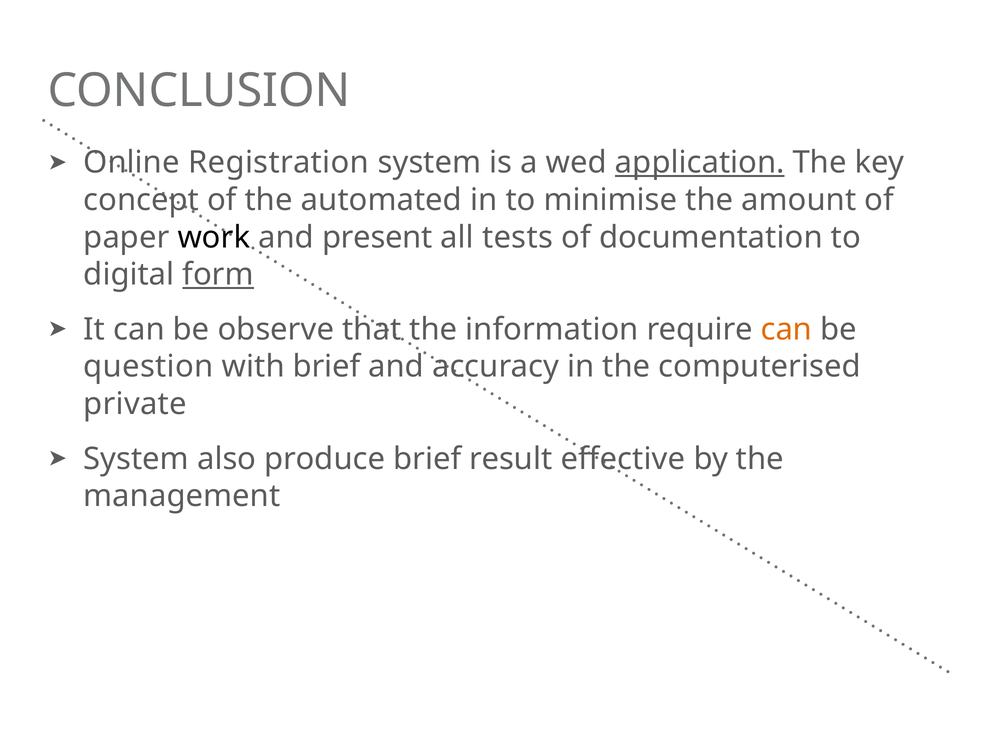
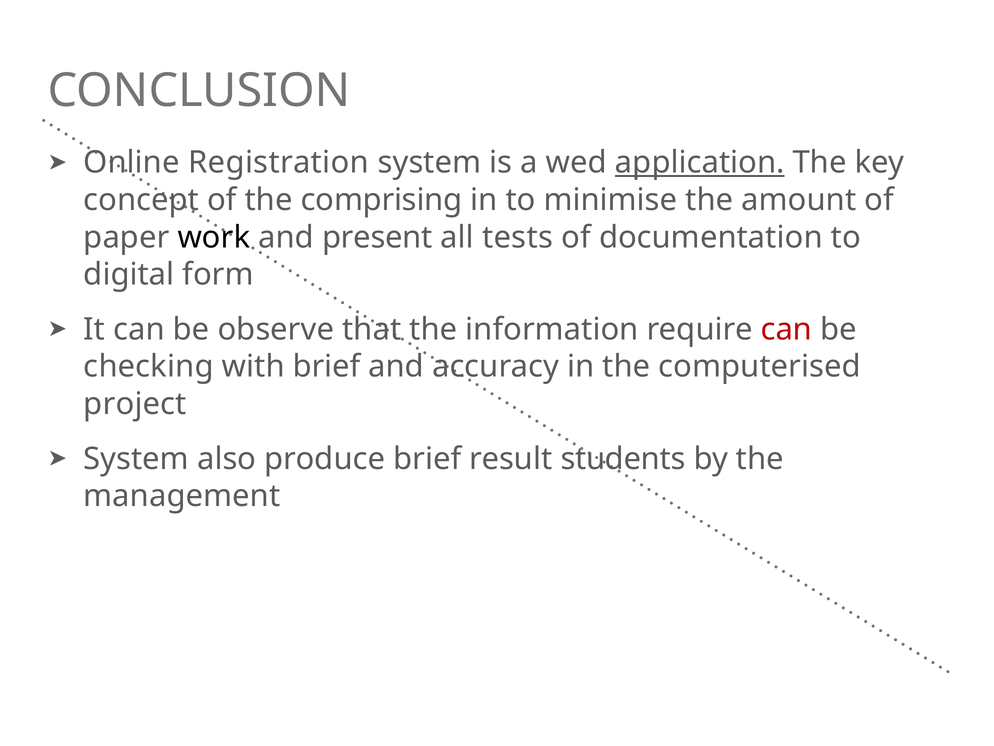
automated: automated -> comprising (382, 200)
form underline: present -> none (218, 274)
can colour: orange -> red (786, 329)
question: question -> checking (149, 366)
private: private -> project (135, 404)
effective: effective -> students (623, 458)
